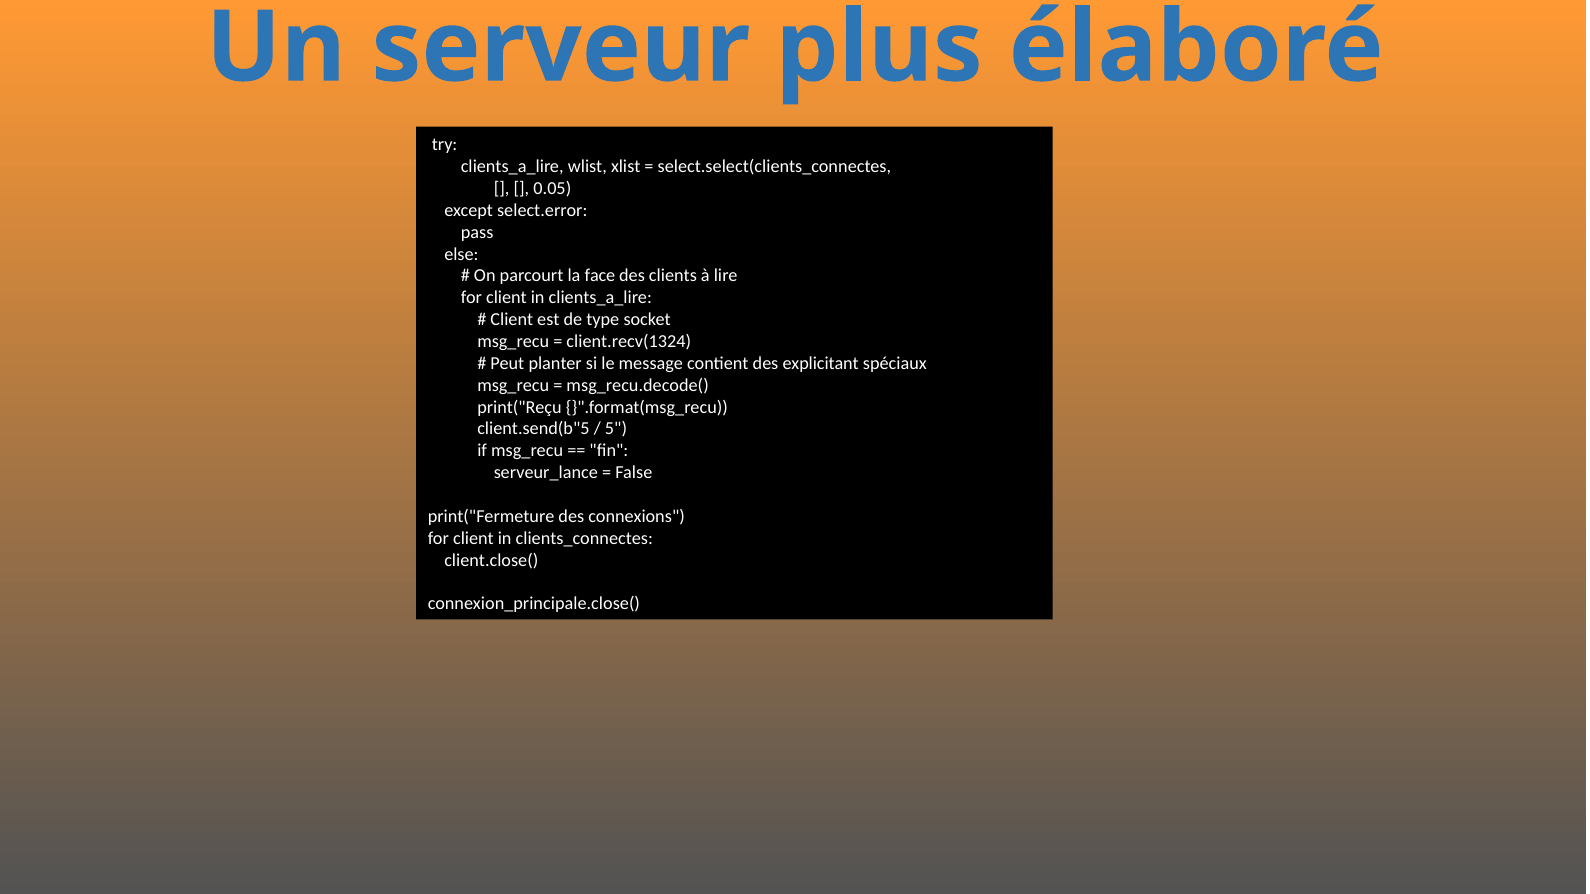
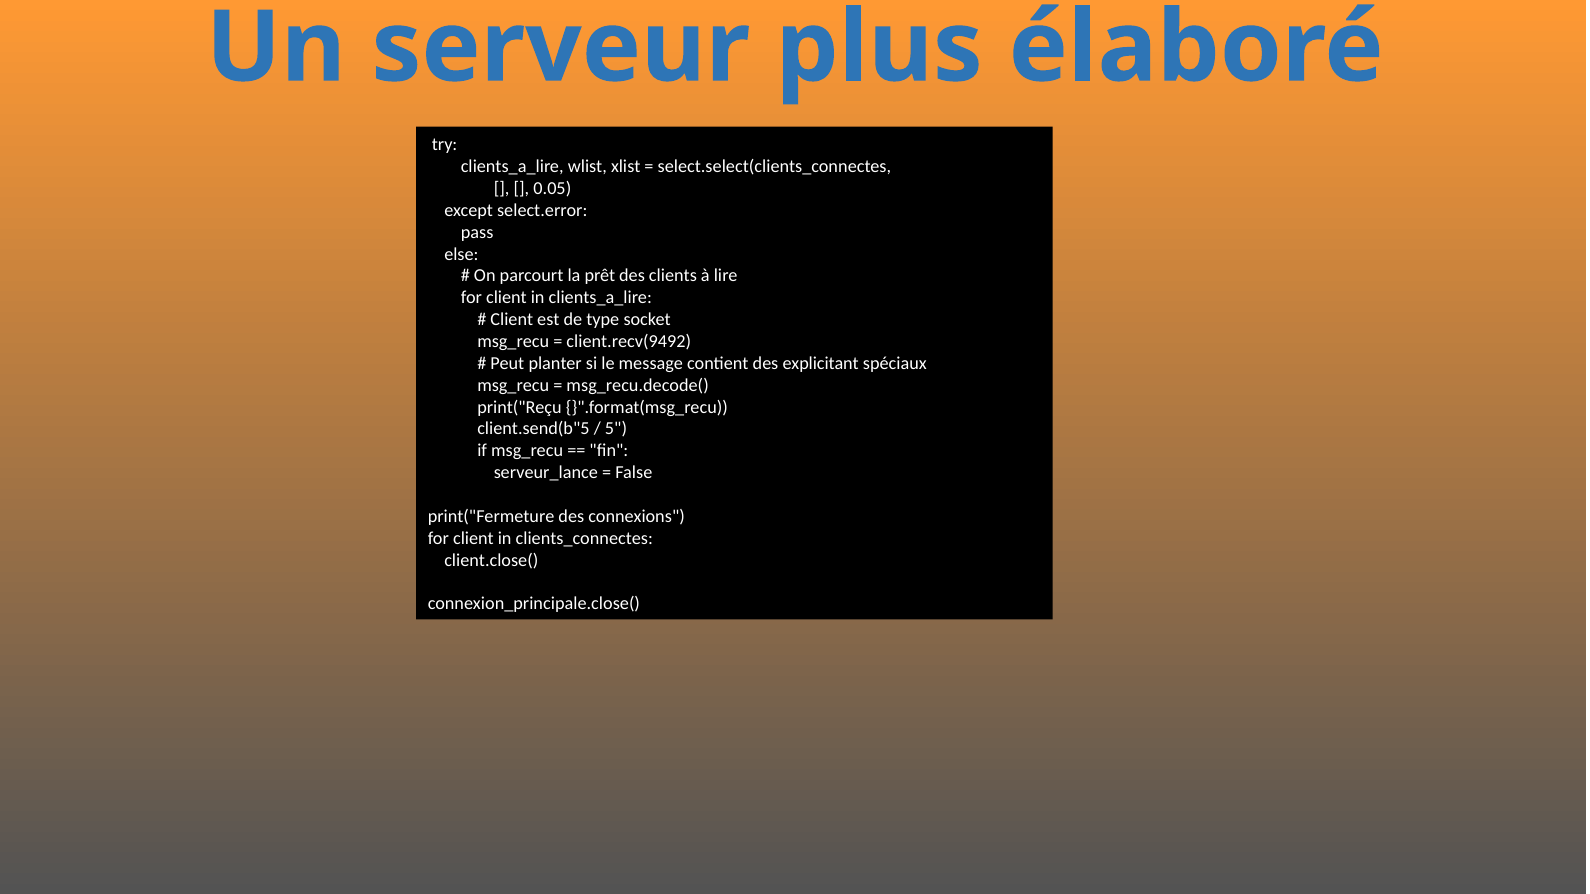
face: face -> prêt (600, 276)
client.recv(1324: client.recv(1324 -> client.recv(9492 (629, 342)
